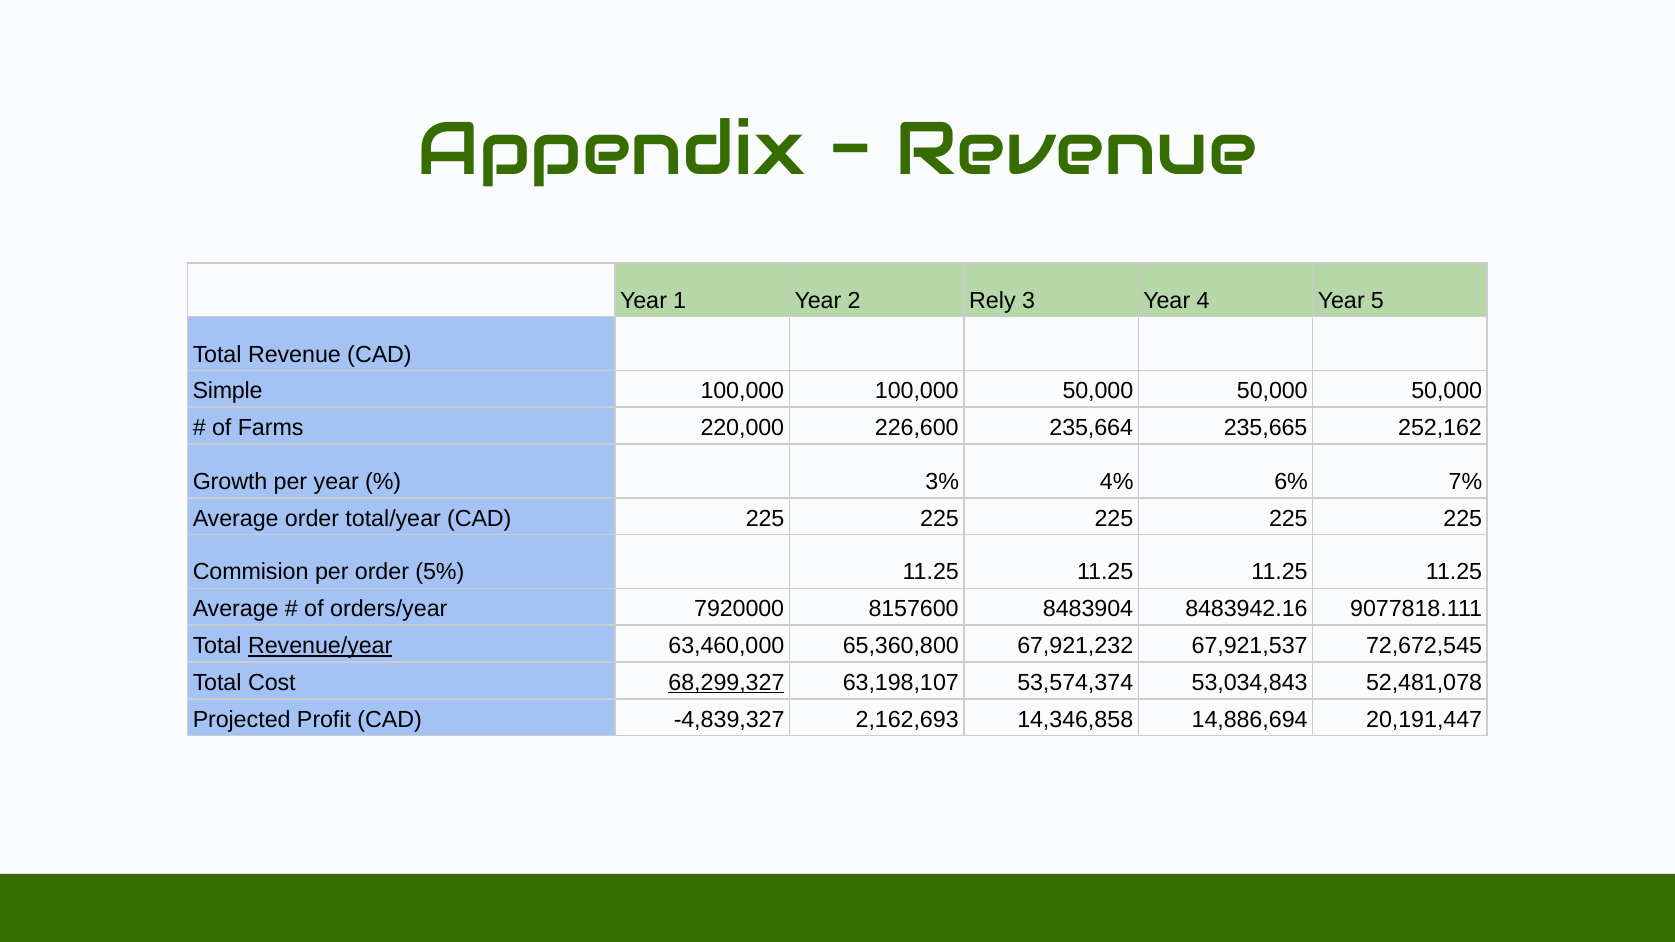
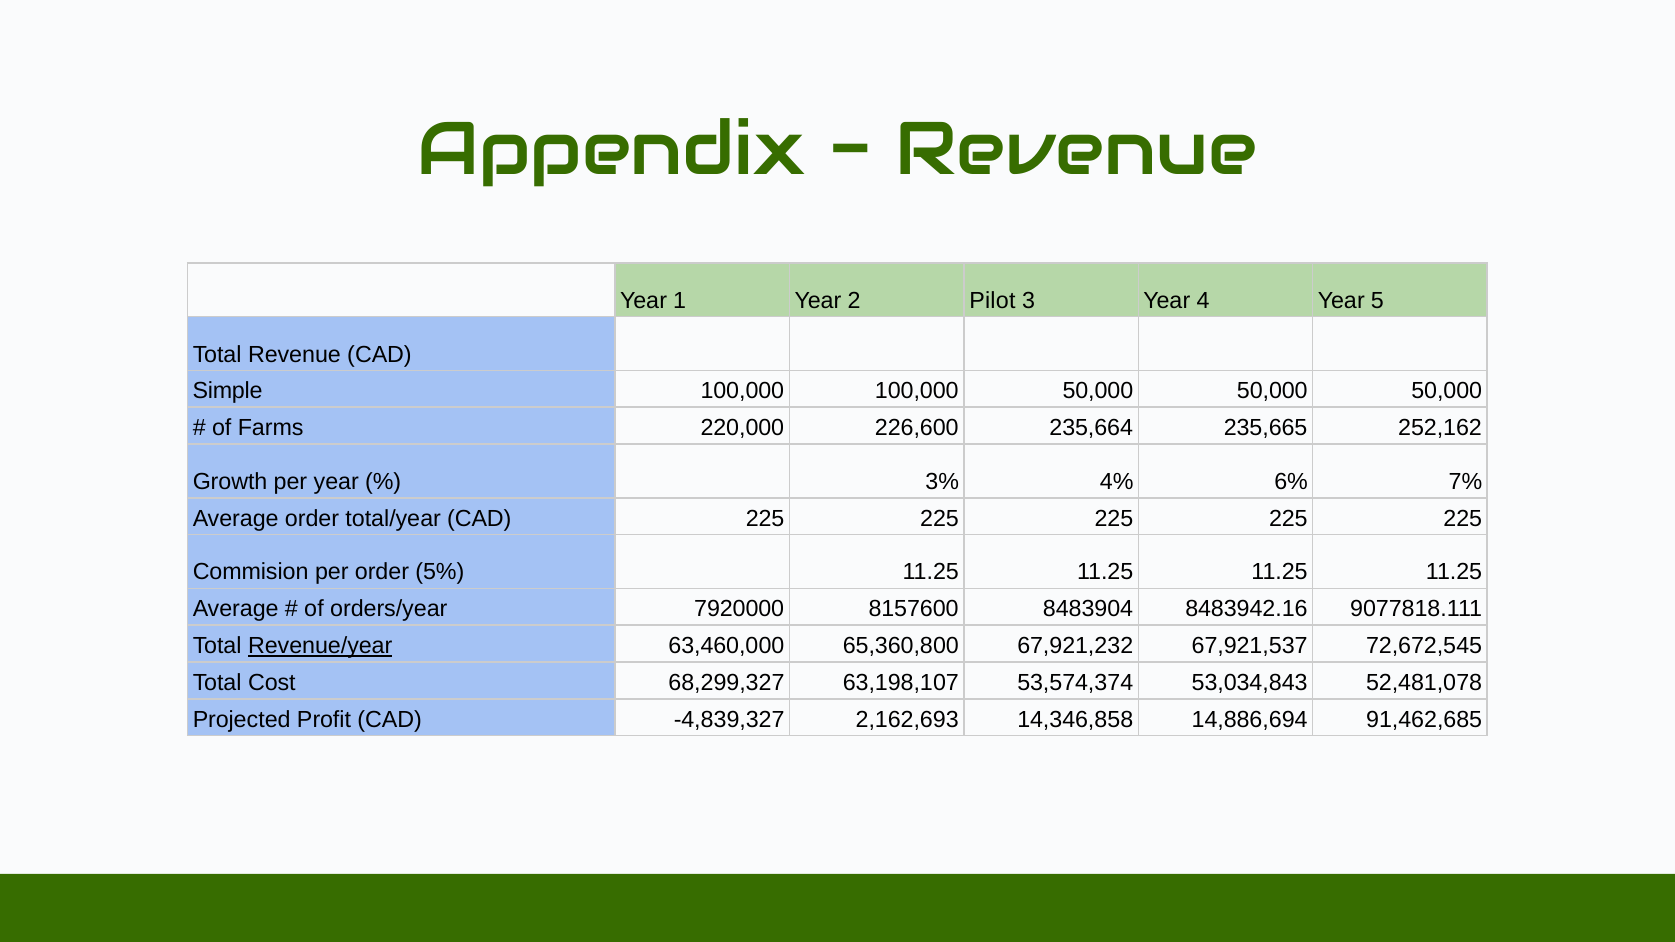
Rely: Rely -> Pilot (992, 301)
68,299,327 underline: present -> none (726, 683)
20,191,447: 20,191,447 -> 91,462,685 (1424, 720)
